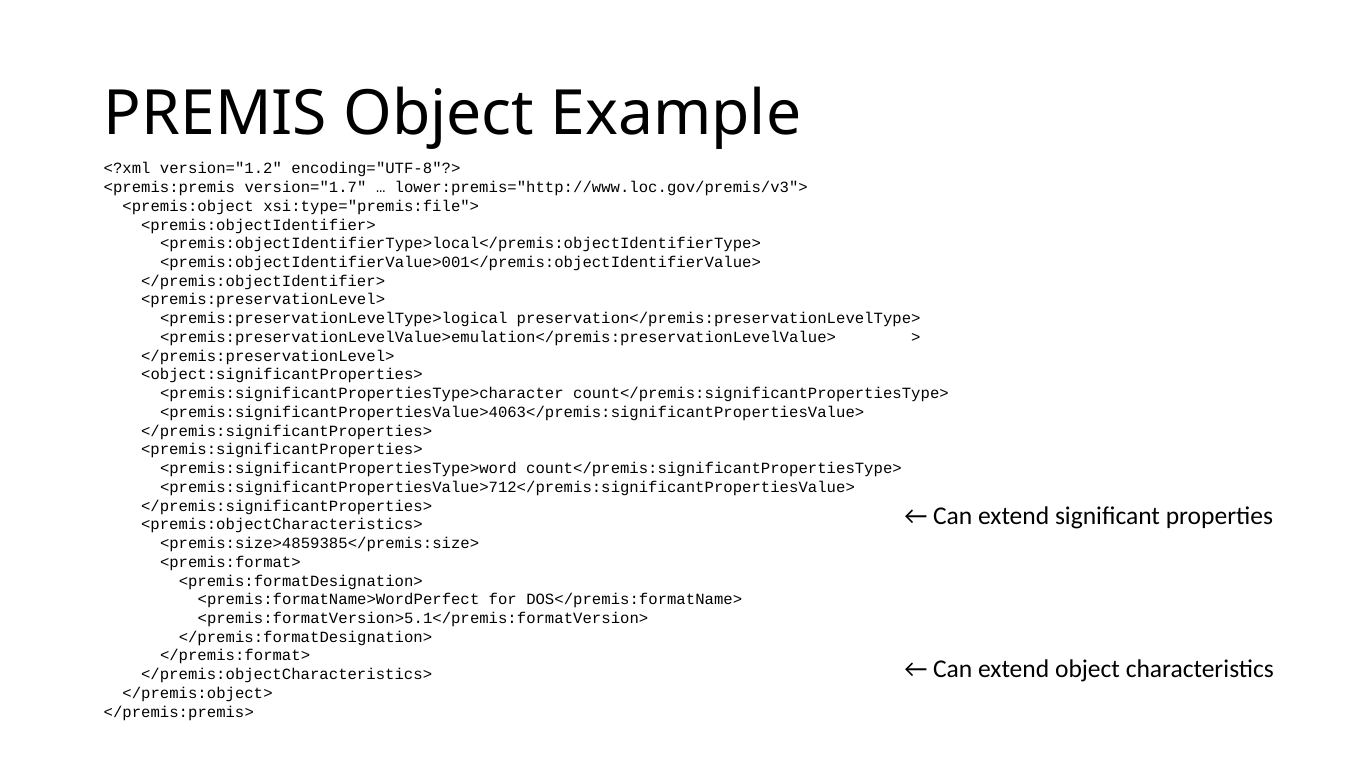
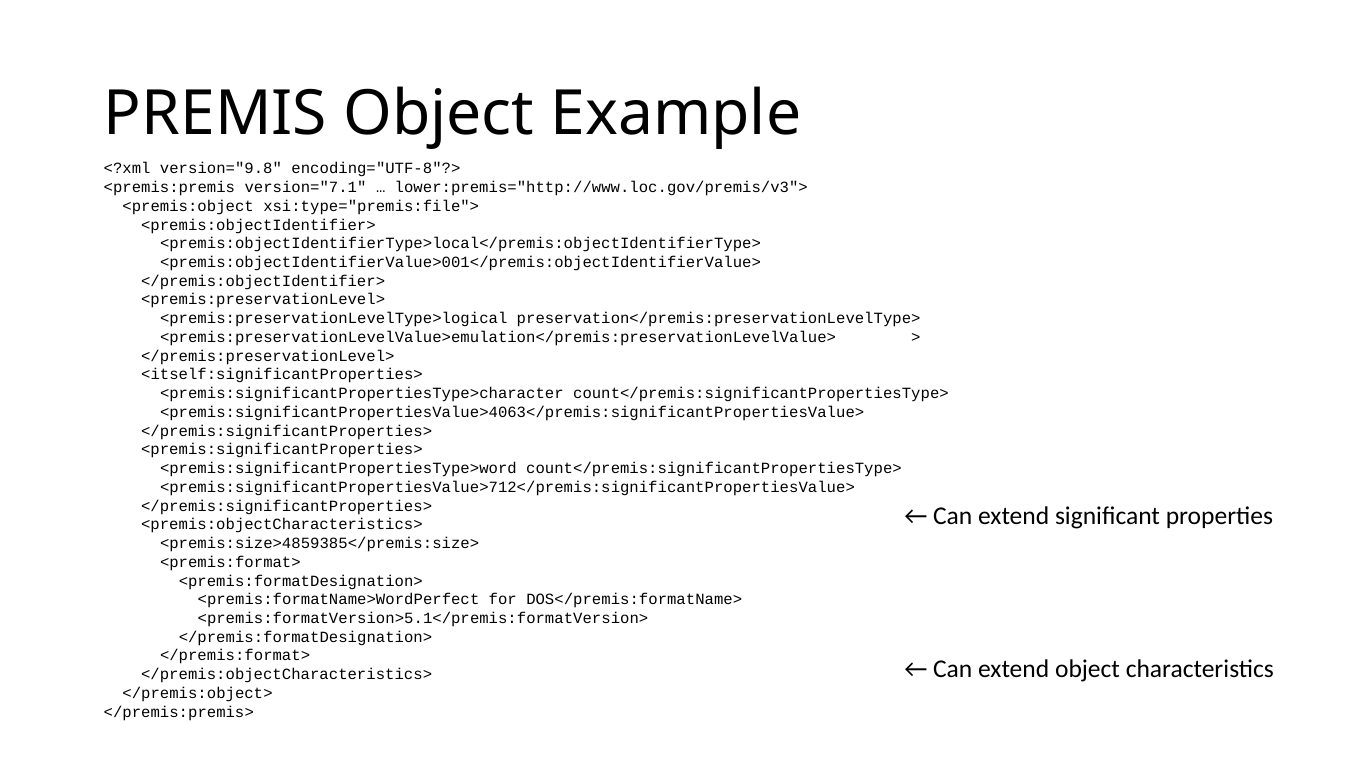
version="1.2: version="1.2 -> version="9.8 (221, 169)
version="1.7: version="1.7 -> version="7.1 (305, 187)
<object:significantProperties>: <object:significantProperties> -> <itself:significantProperties> (282, 375)
